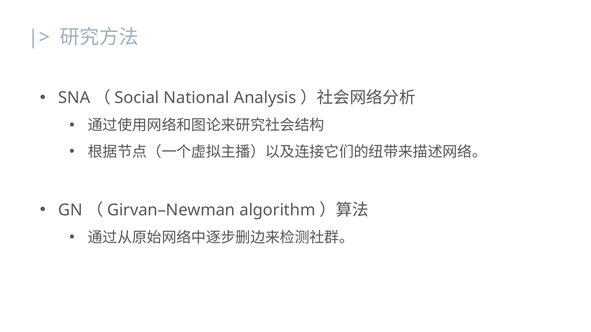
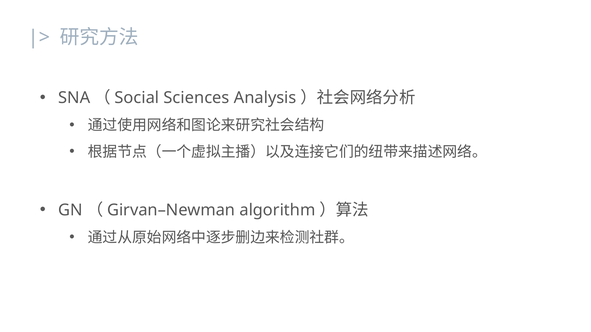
National: National -> Sciences (197, 98)
